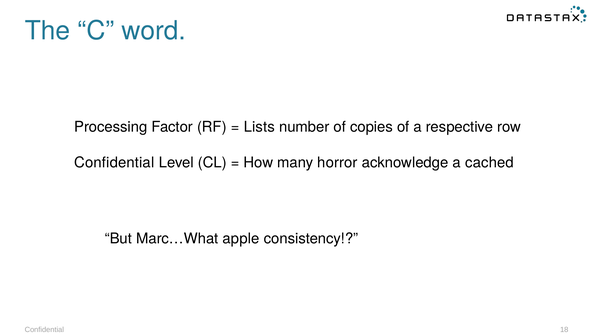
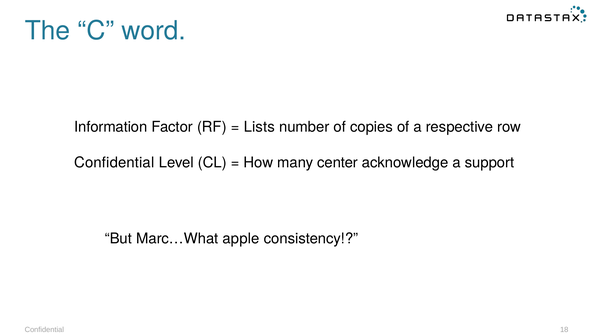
Processing: Processing -> Information (111, 127)
horror: horror -> center (338, 163)
cached: cached -> support (490, 163)
